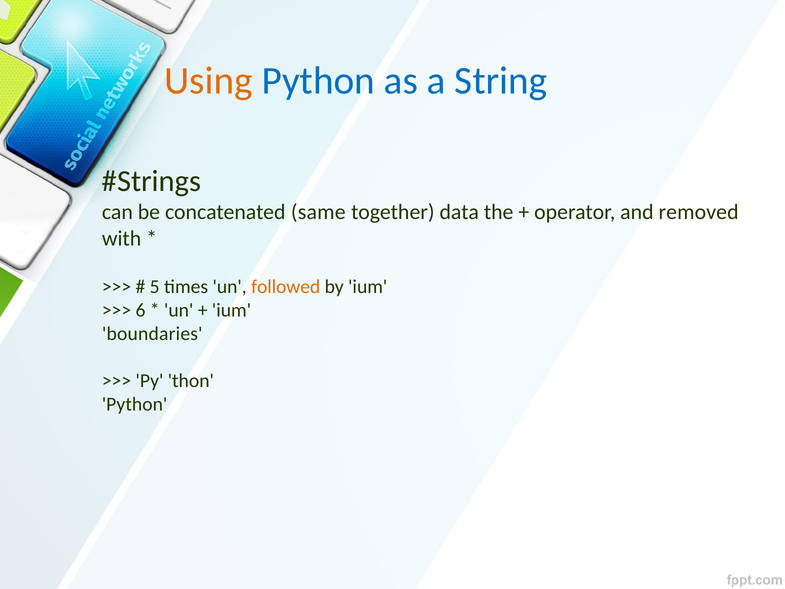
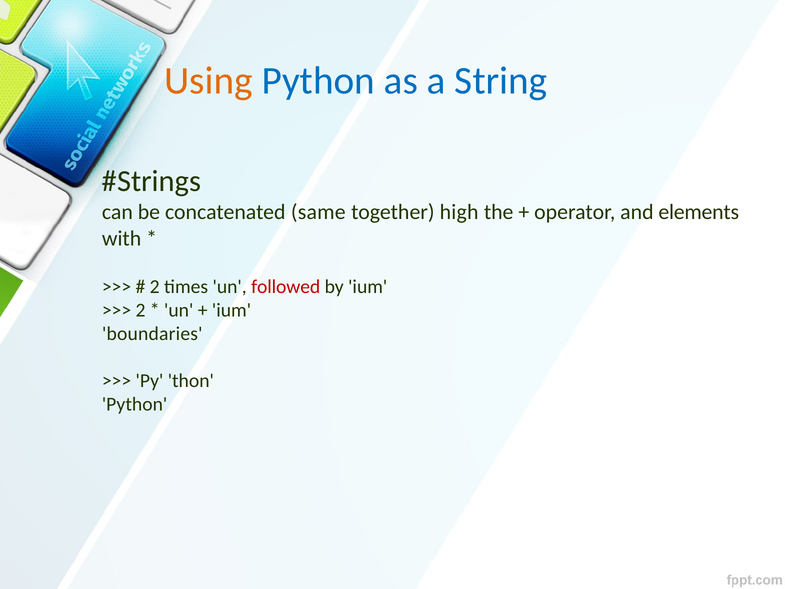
data: data -> high (459, 212)
removed: removed -> elements (699, 212)
5: 5 -> 2 (155, 287)
followed colour: orange -> red (286, 287)
6: 6 -> 2 (141, 310)
